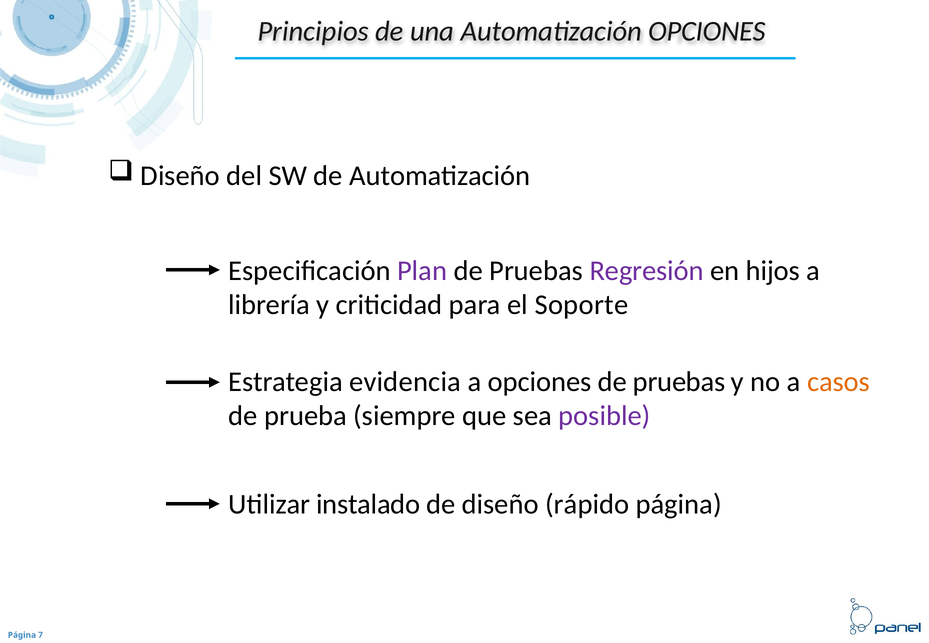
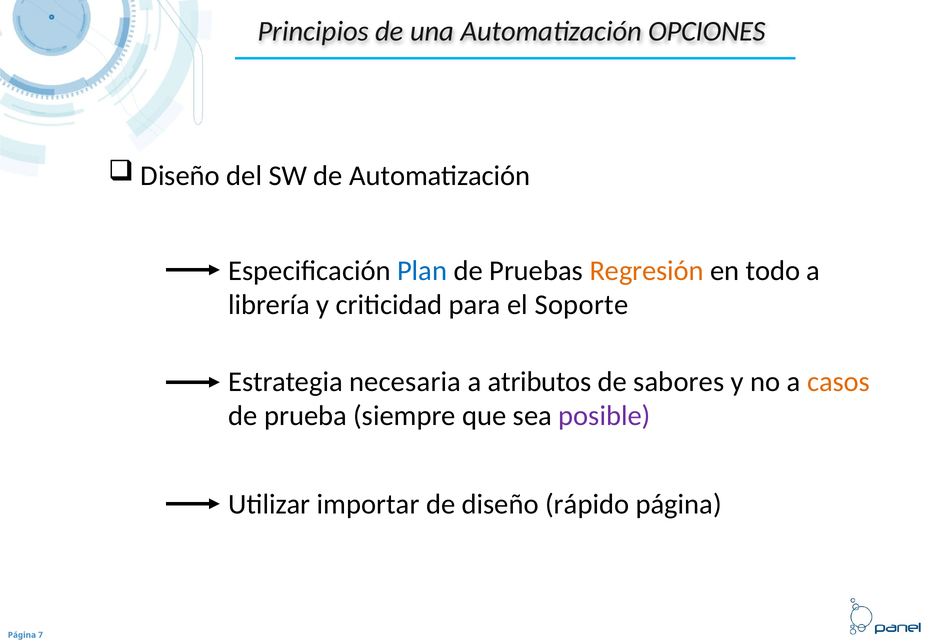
Plan colour: purple -> blue (422, 271)
Regresión colour: purple -> orange (647, 271)
hijos: hijos -> todo (773, 271)
evidencia: evidencia -> necesaria (405, 382)
a opciones: opciones -> atributos (540, 382)
pruebas: pruebas -> sabores (679, 382)
instalado: instalado -> importar (368, 504)
